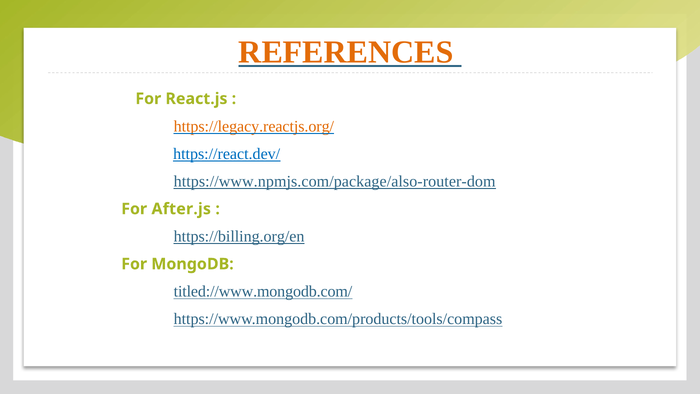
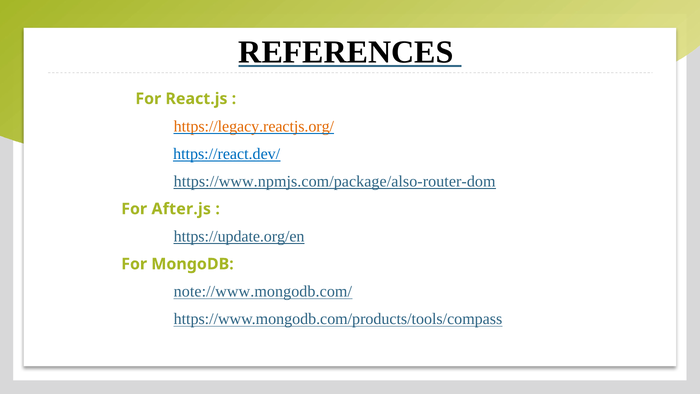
REFERENCES colour: orange -> black (346, 52)
https://billing.org/en: https://billing.org/en -> https://update.org/en (239, 236)
titled://www.mongodb.com/: titled://www.mongodb.com/ -> note://www.mongodb.com/ (263, 291)
